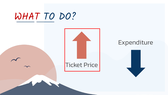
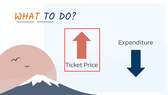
WHAT colour: red -> orange (27, 16)
